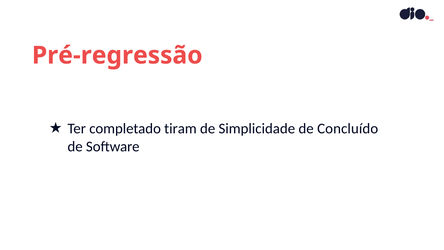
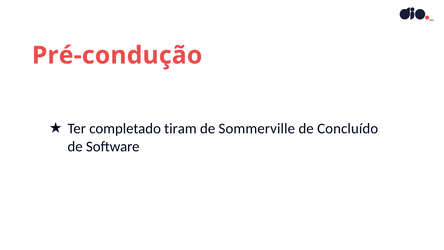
Pré-regressão: Pré-regressão -> Pré-condução (117, 55)
Simplicidade: Simplicidade -> Sommerville (257, 129)
